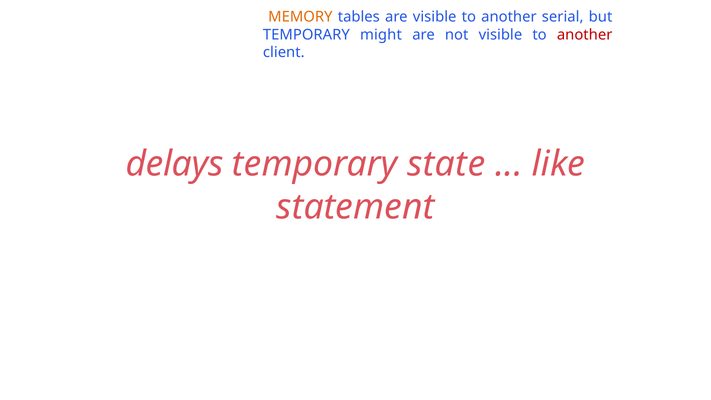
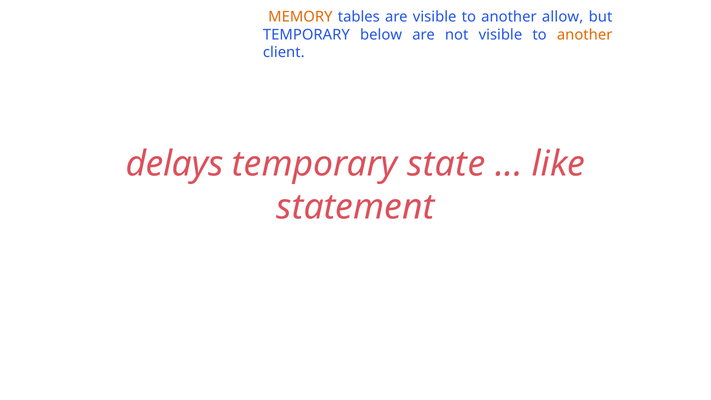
serial: serial -> allow (563, 17)
might: might -> below (381, 35)
another colour: red -> orange (585, 35)
